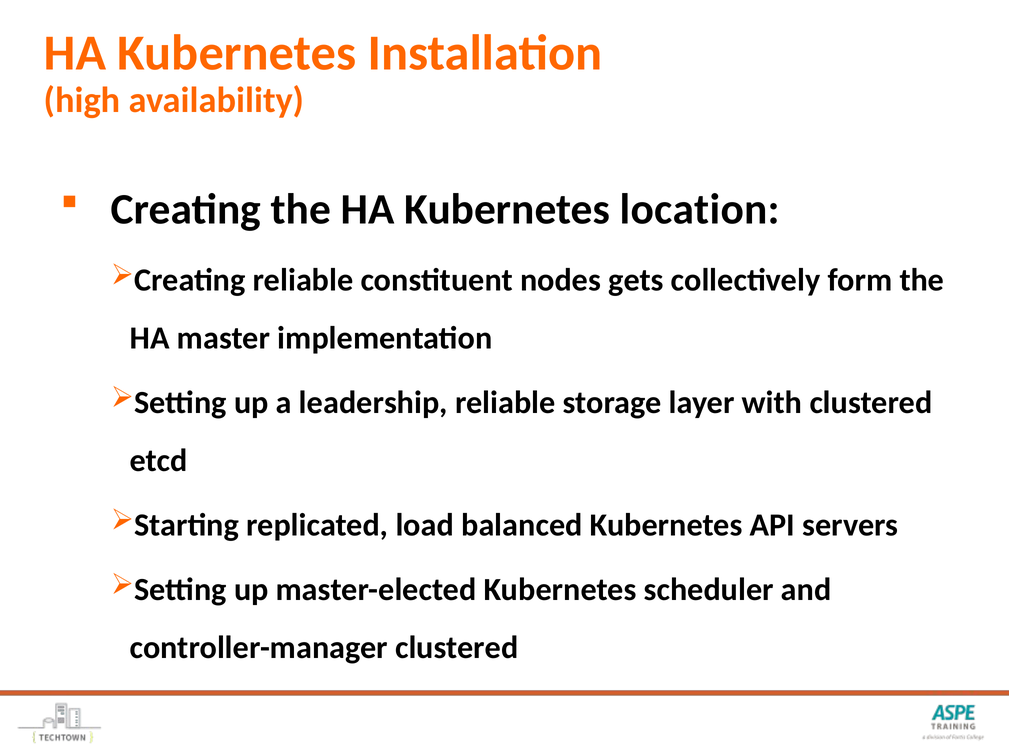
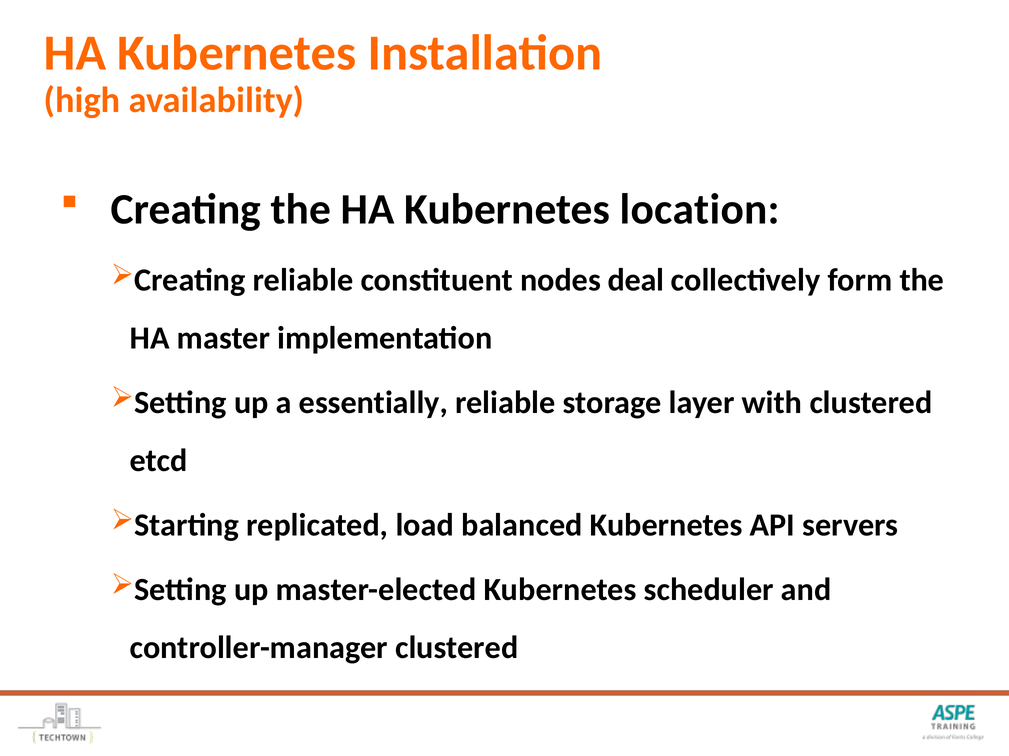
gets: gets -> deal (636, 280)
leadership: leadership -> essentially (373, 403)
